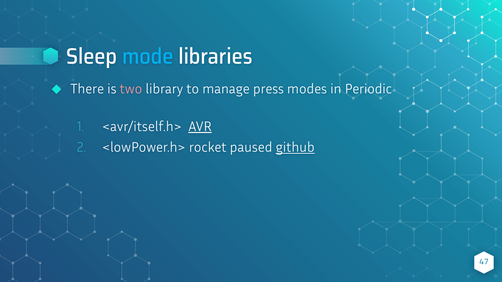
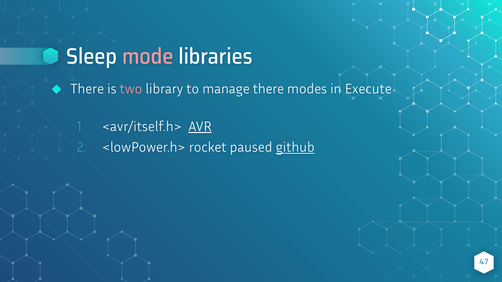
mode colour: light blue -> pink (148, 56)
manage press: press -> there (268, 89)
Periodic: Periodic -> Execute (368, 89)
